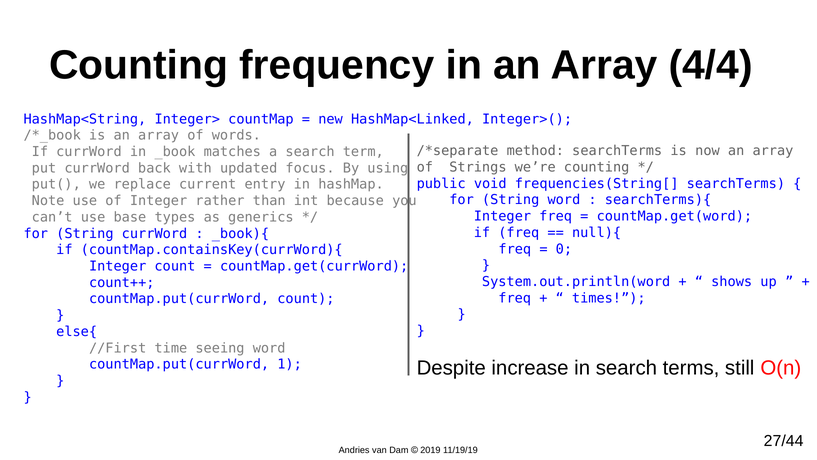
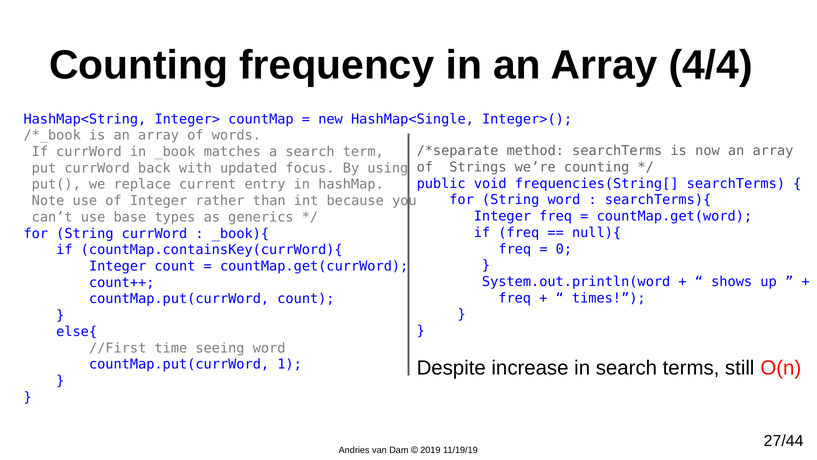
HashMap<Linked: HashMap<Linked -> HashMap<Single (412, 119)
